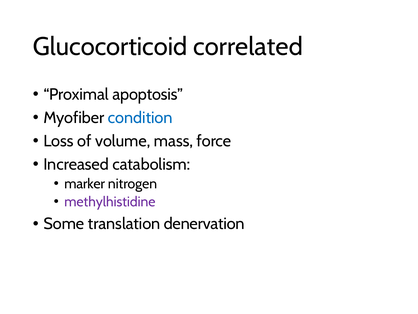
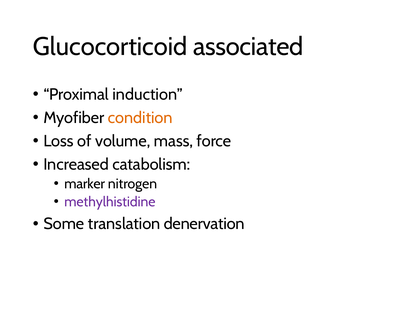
correlated: correlated -> associated (248, 47)
apoptosis: apoptosis -> induction (148, 94)
condition colour: blue -> orange (140, 118)
